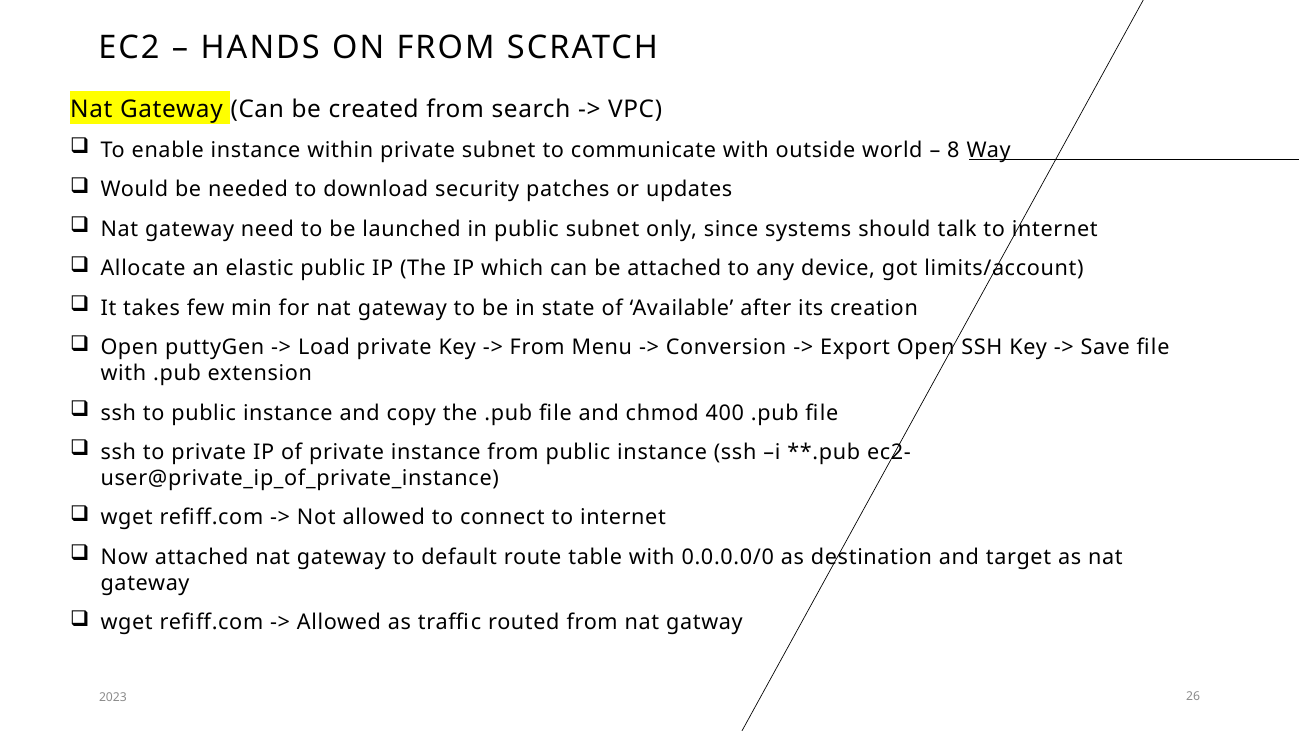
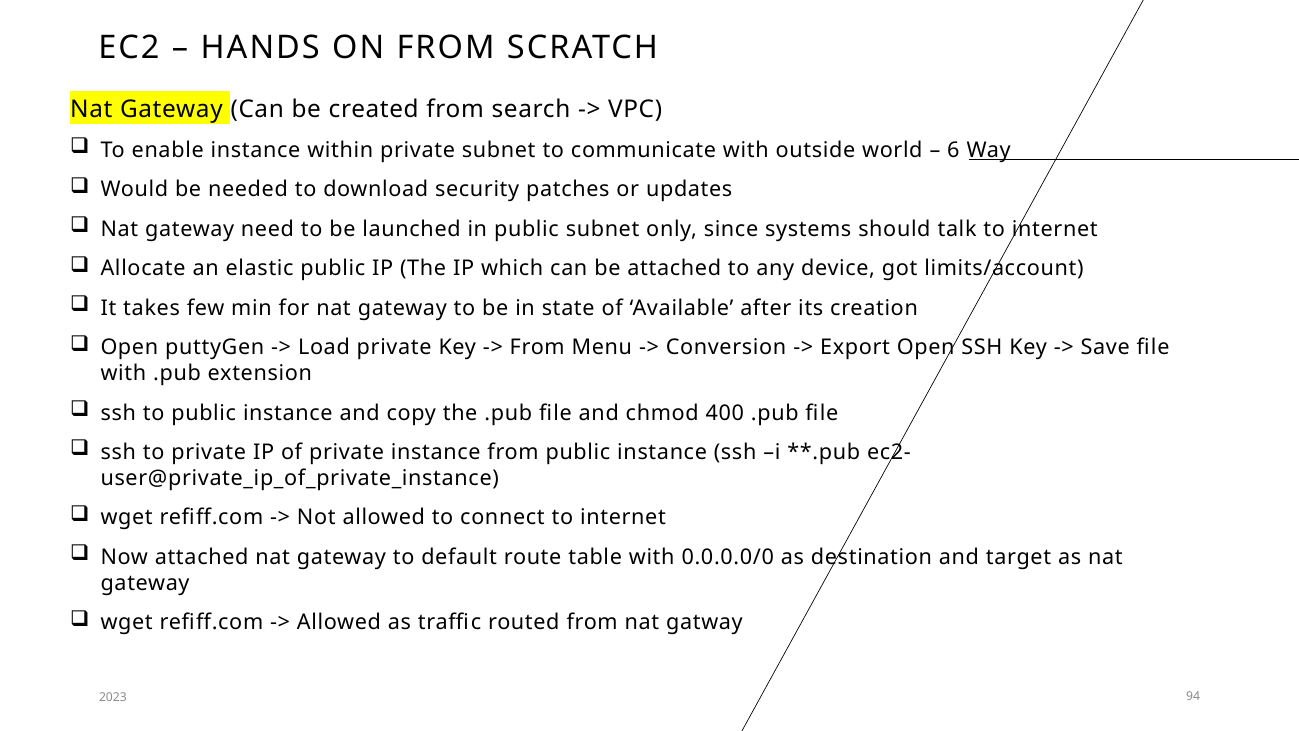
8: 8 -> 6 (953, 150)
26: 26 -> 94 (1193, 697)
